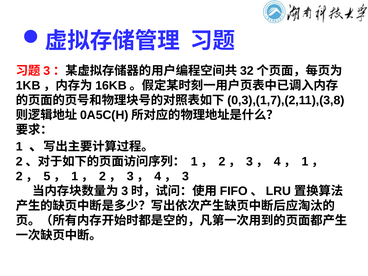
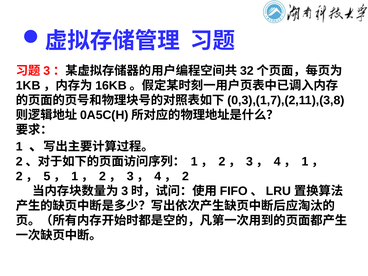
3: 3 -> 2 (186, 176)
